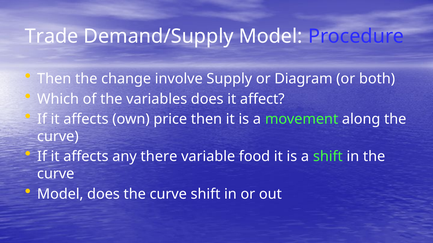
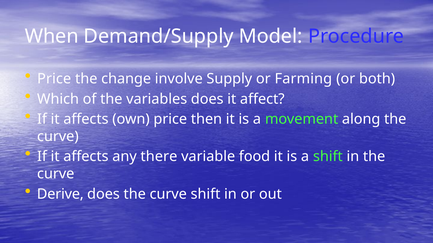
Trade: Trade -> When (52, 36)
Then: Then -> Price (54, 79)
Diagram: Diagram -> Farming (303, 79)
Model: Model -> Derive (60, 194)
